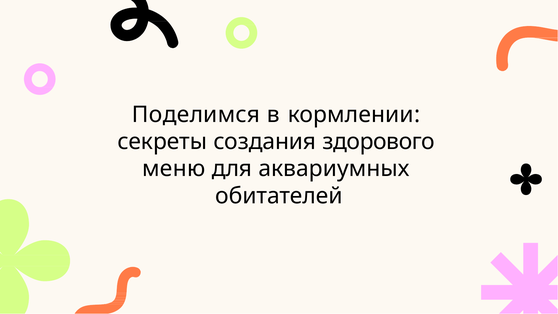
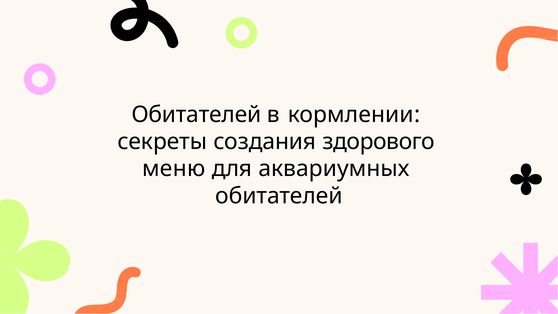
Поделимся: Поделимся -> Обитателей (196, 115)
